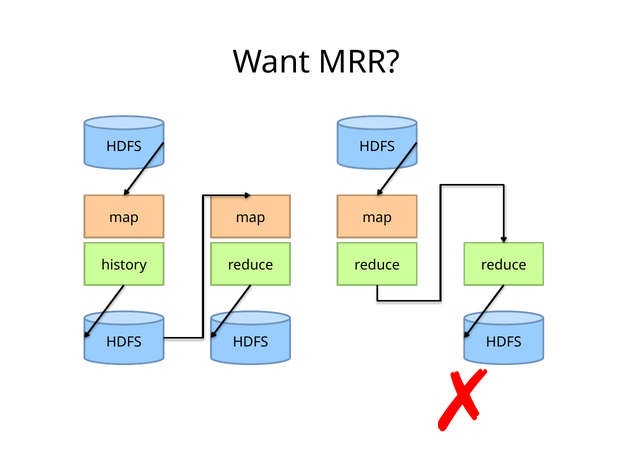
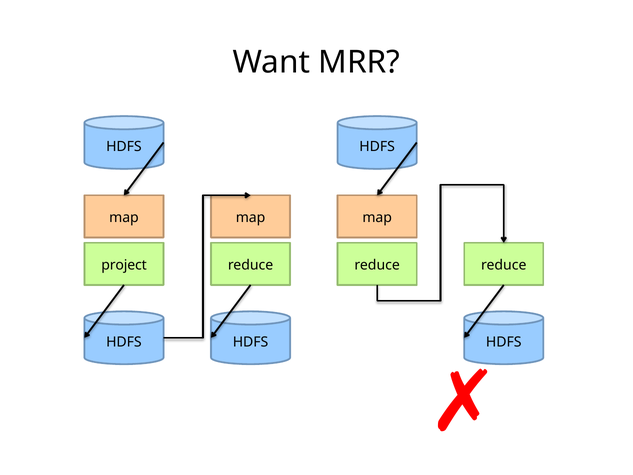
history: history -> project (124, 265)
